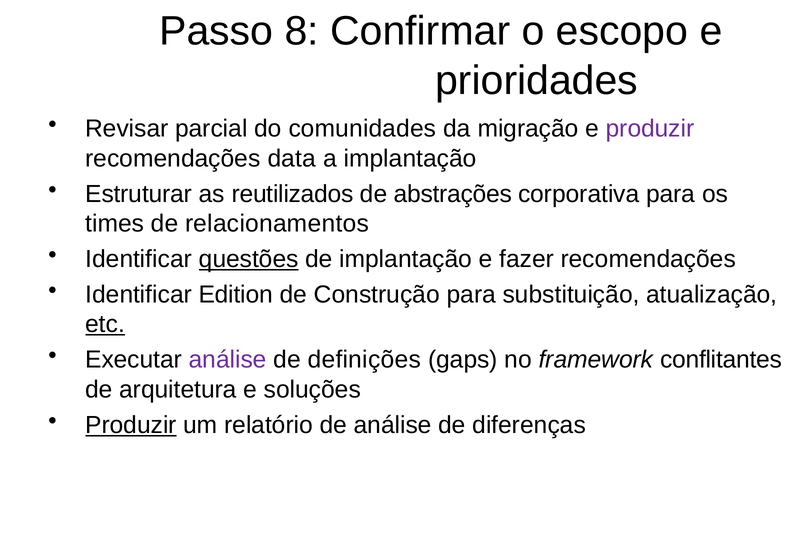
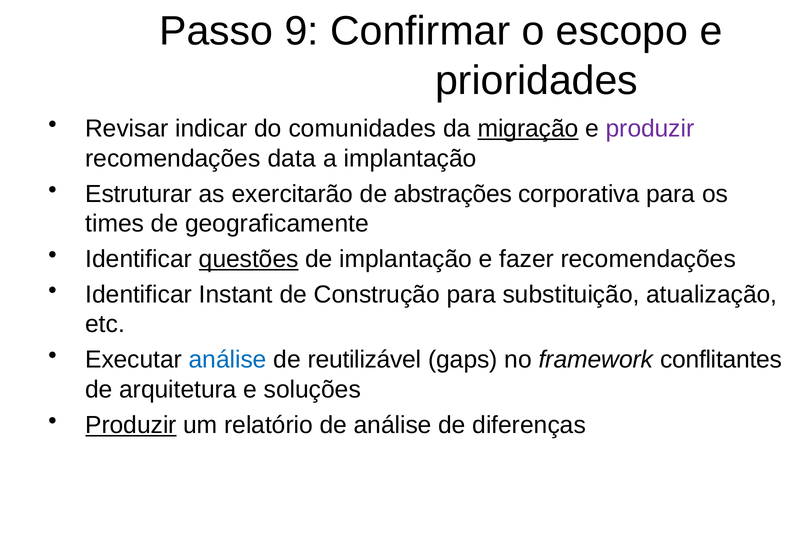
8: 8 -> 9 (302, 31)
parcial: parcial -> indicar (211, 129)
migração underline: none -> present (528, 129)
reutilizados: reutilizados -> exercitarão (292, 194)
relacionamentos: relacionamentos -> geograficamente (277, 223)
Edition: Edition -> Instant (236, 294)
etc underline: present -> none (105, 324)
análise colour: purple -> blue (228, 360)
definições: definições -> reutilizável (365, 360)
